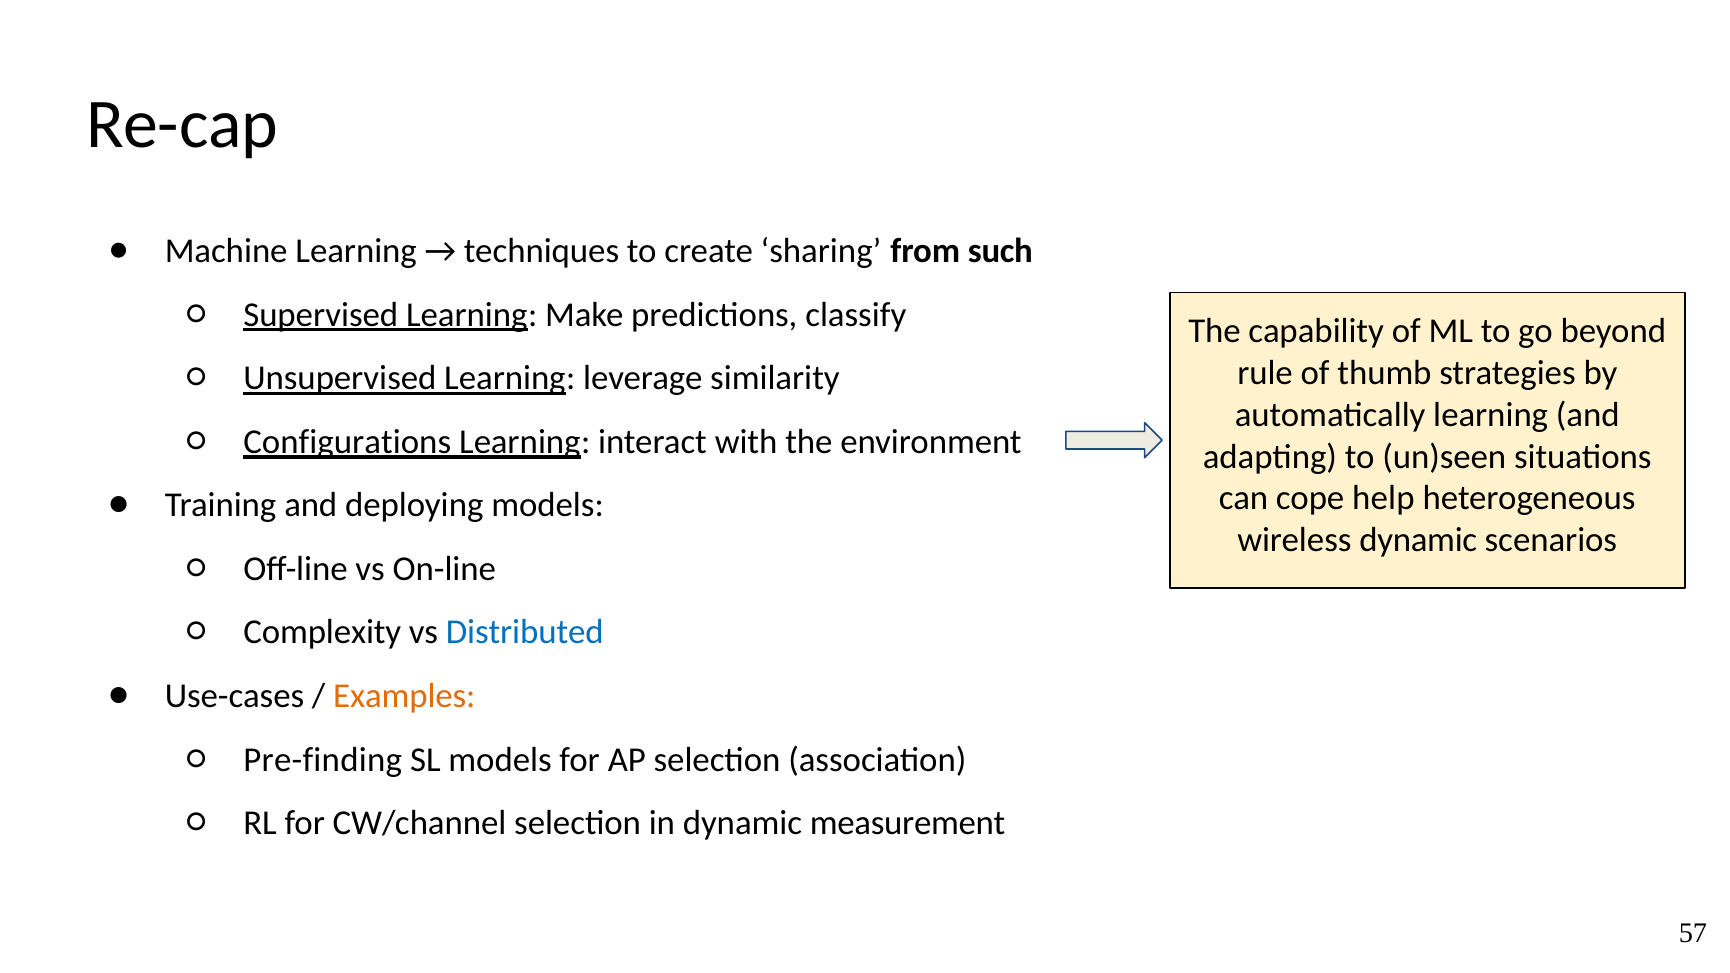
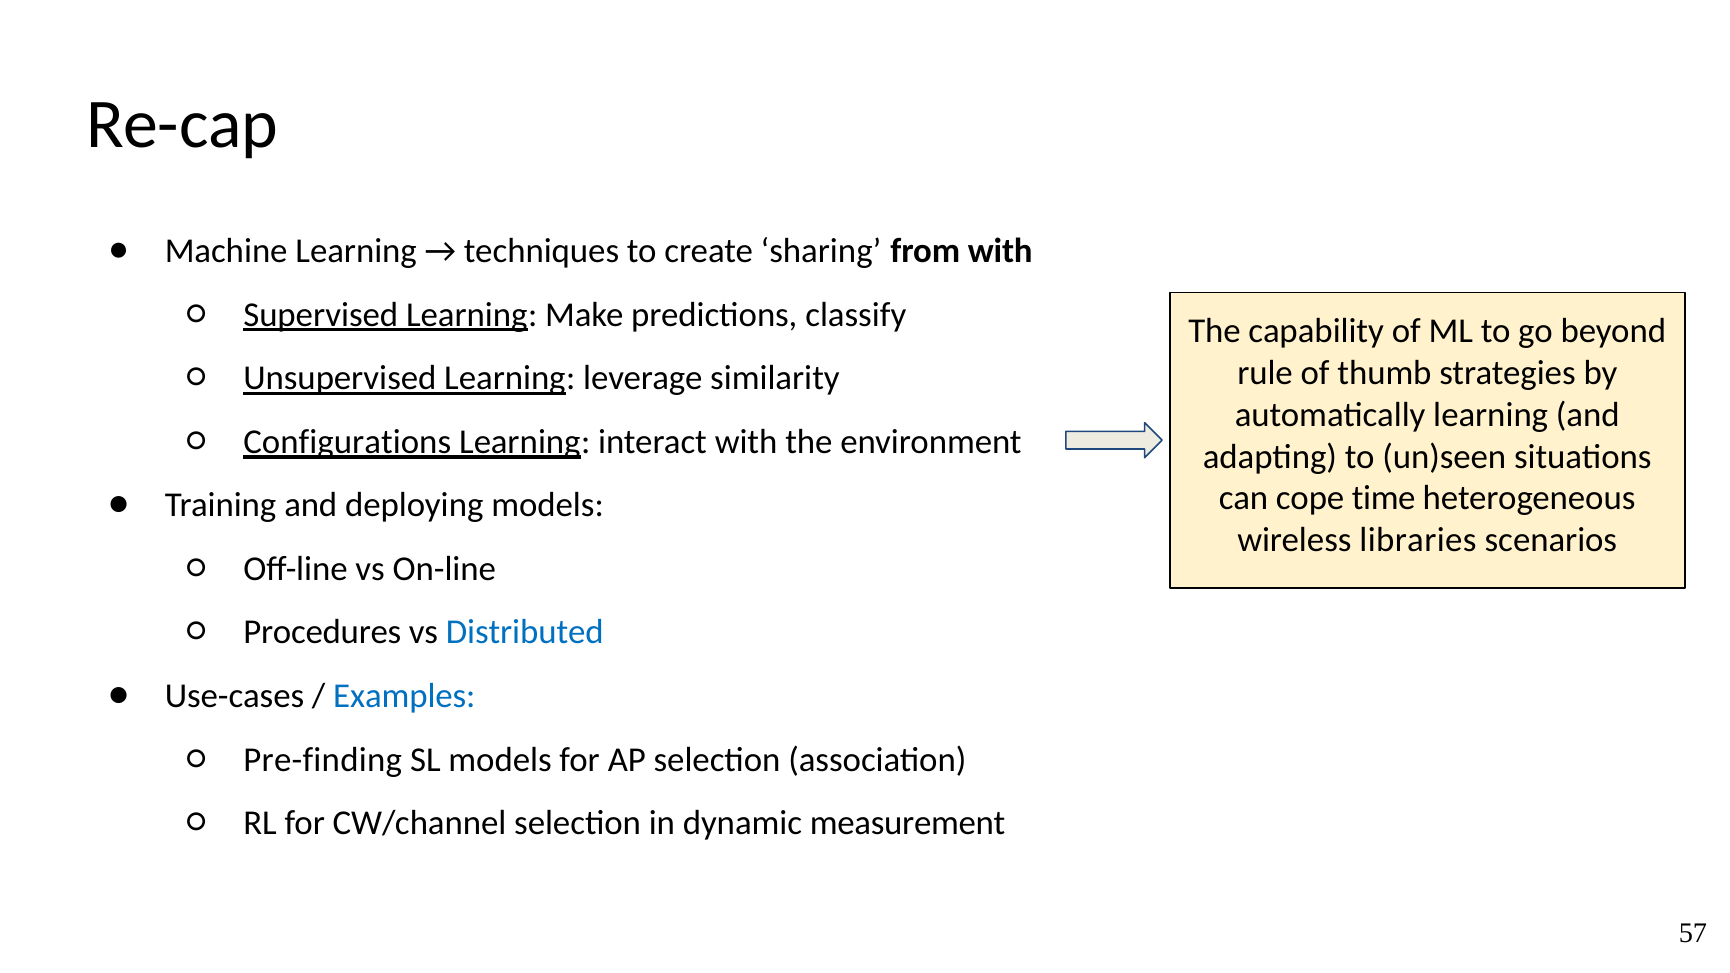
from such: such -> with (1000, 251)
help: help -> time (1384, 498)
wireless dynamic: dynamic -> libraries (1418, 540)
Complexity: Complexity -> Procedures (322, 633)
Examples colour: orange -> blue (404, 696)
